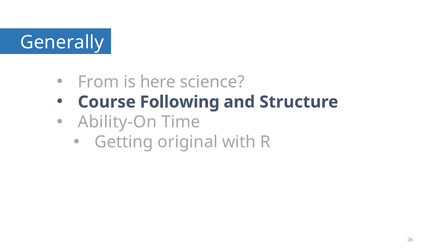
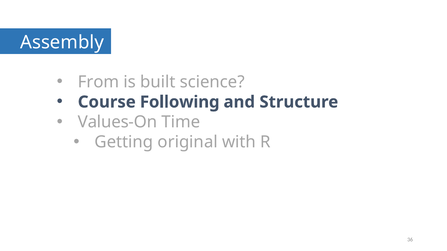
Generally: Generally -> Assembly (62, 43)
here: here -> built (158, 82)
Ability-On: Ability-On -> Values-On (117, 122)
